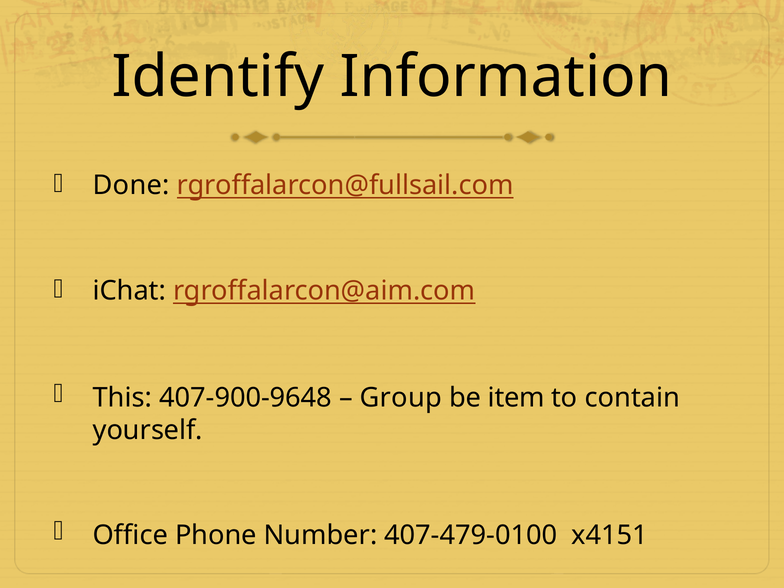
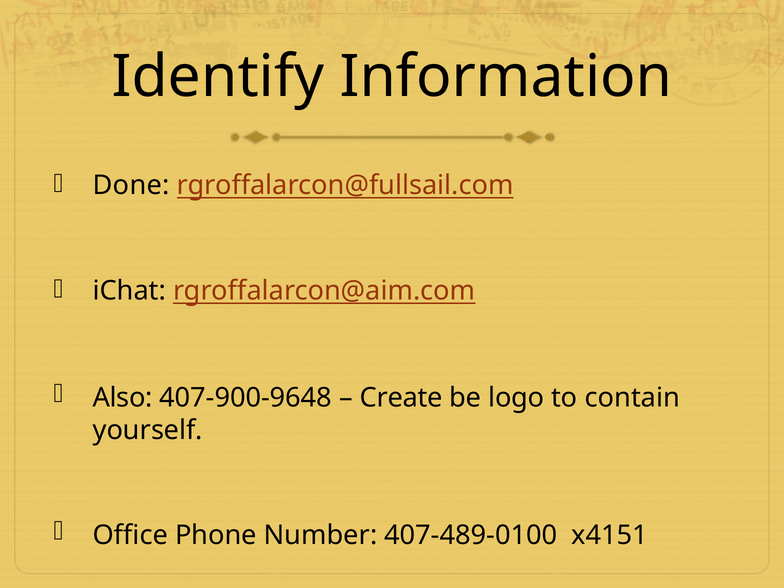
This: This -> Also (123, 398)
Group: Group -> Create (401, 398)
item: item -> logo (516, 398)
407-479-0100: 407-479-0100 -> 407-489-0100 (471, 535)
